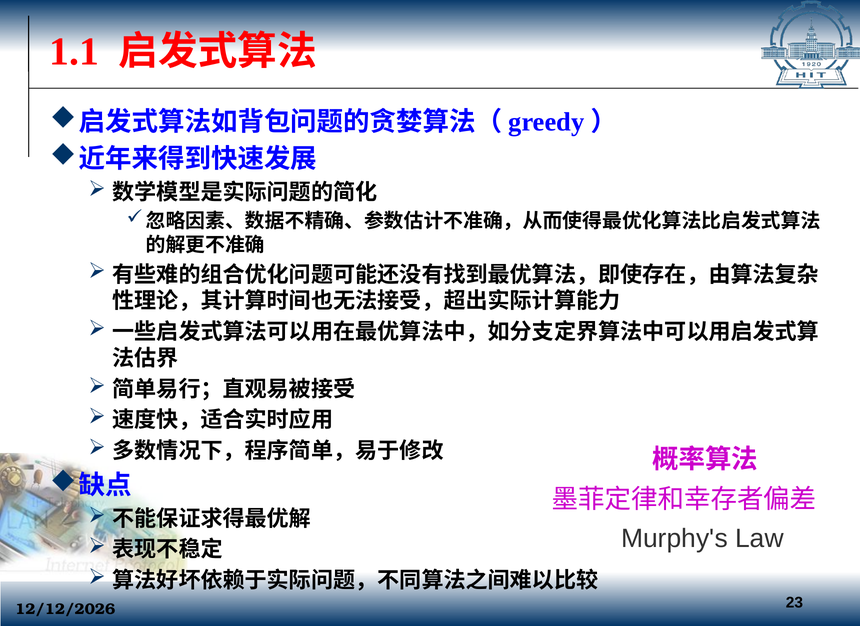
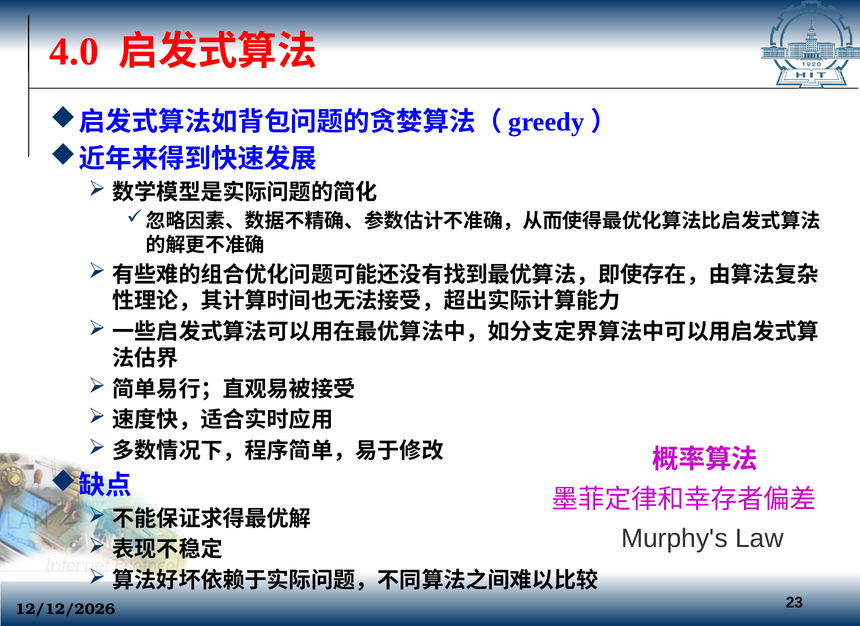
1.1: 1.1 -> 4.0 (74, 52)
